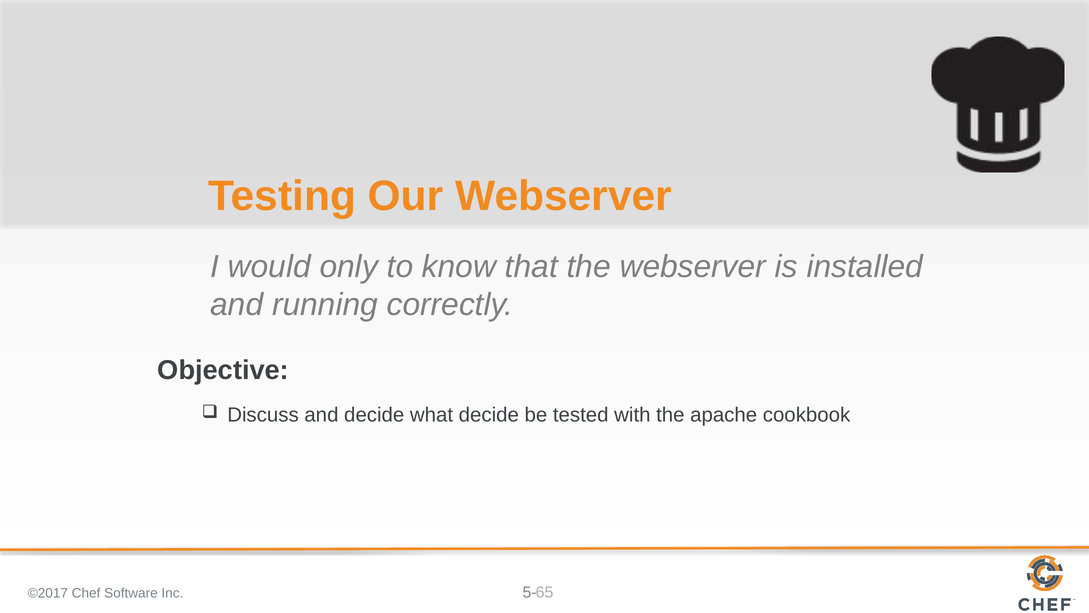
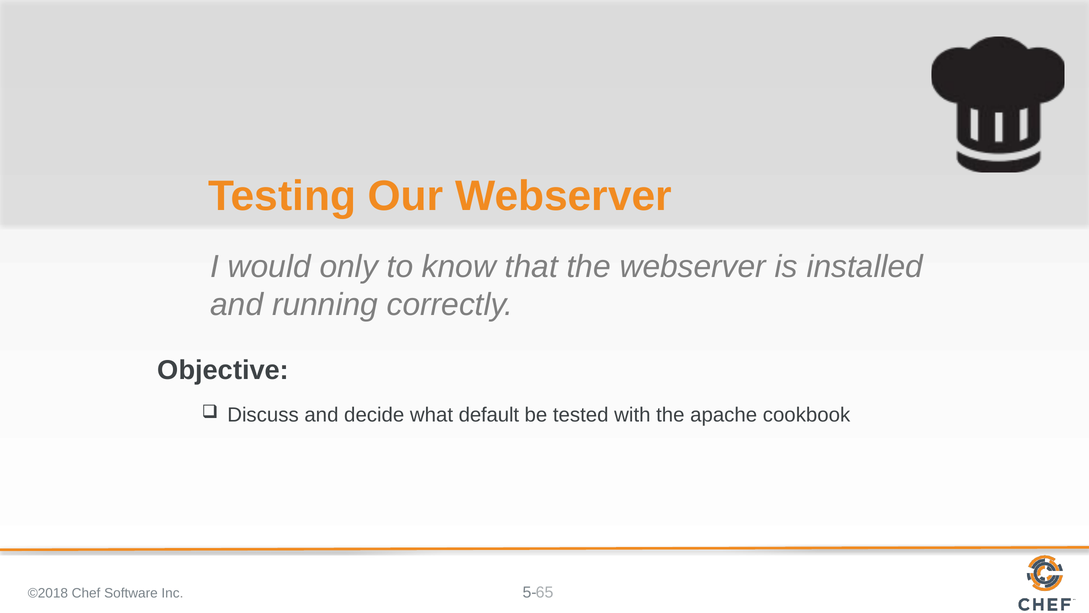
what decide: decide -> default (489, 415)
©2017: ©2017 -> ©2018 (48, 593)
